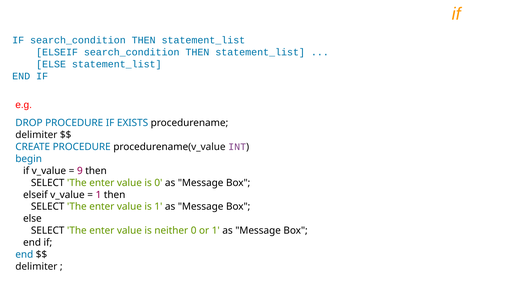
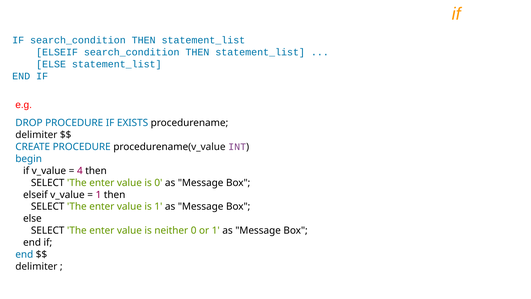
9: 9 -> 4 (80, 171)
